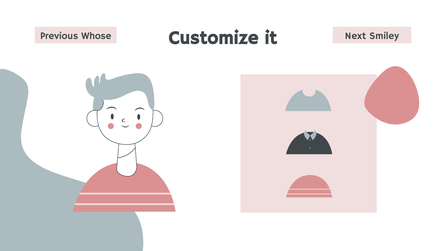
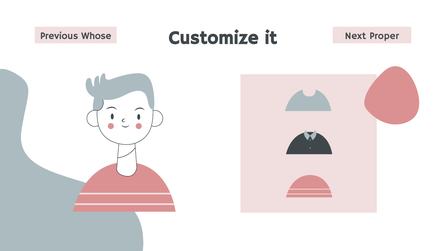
Smiley: Smiley -> Proper (384, 36)
